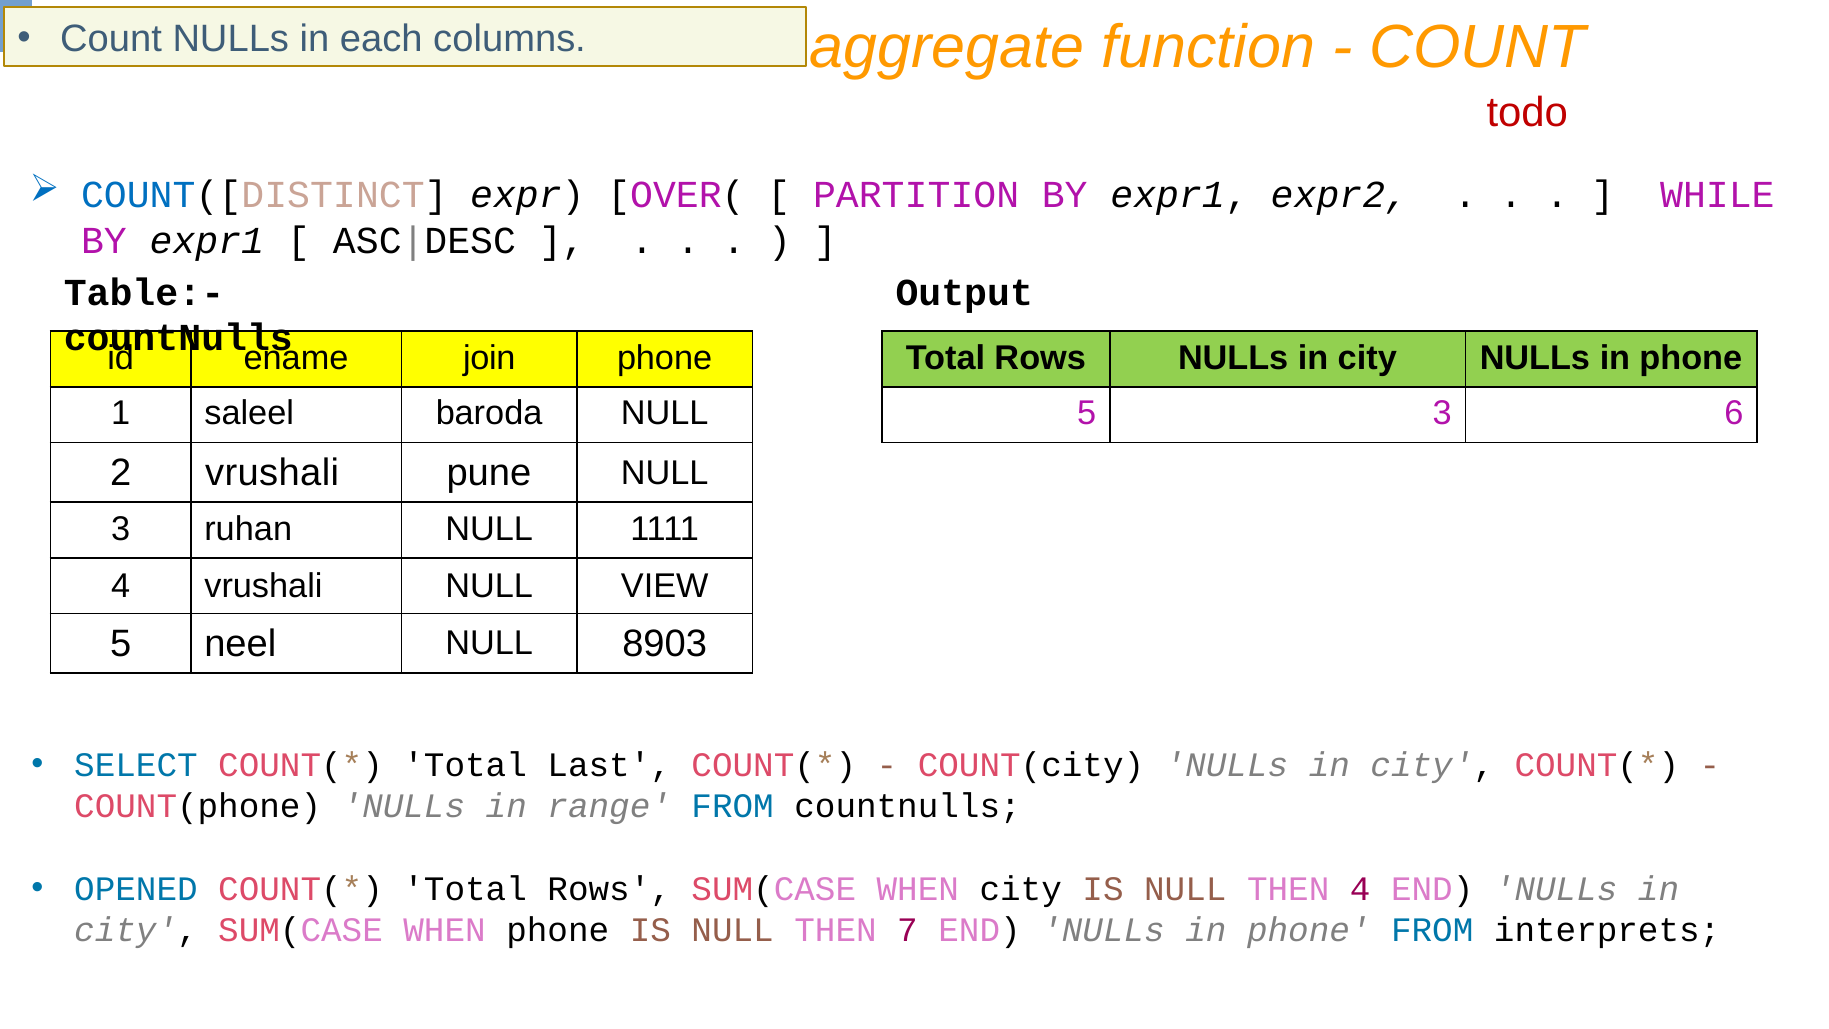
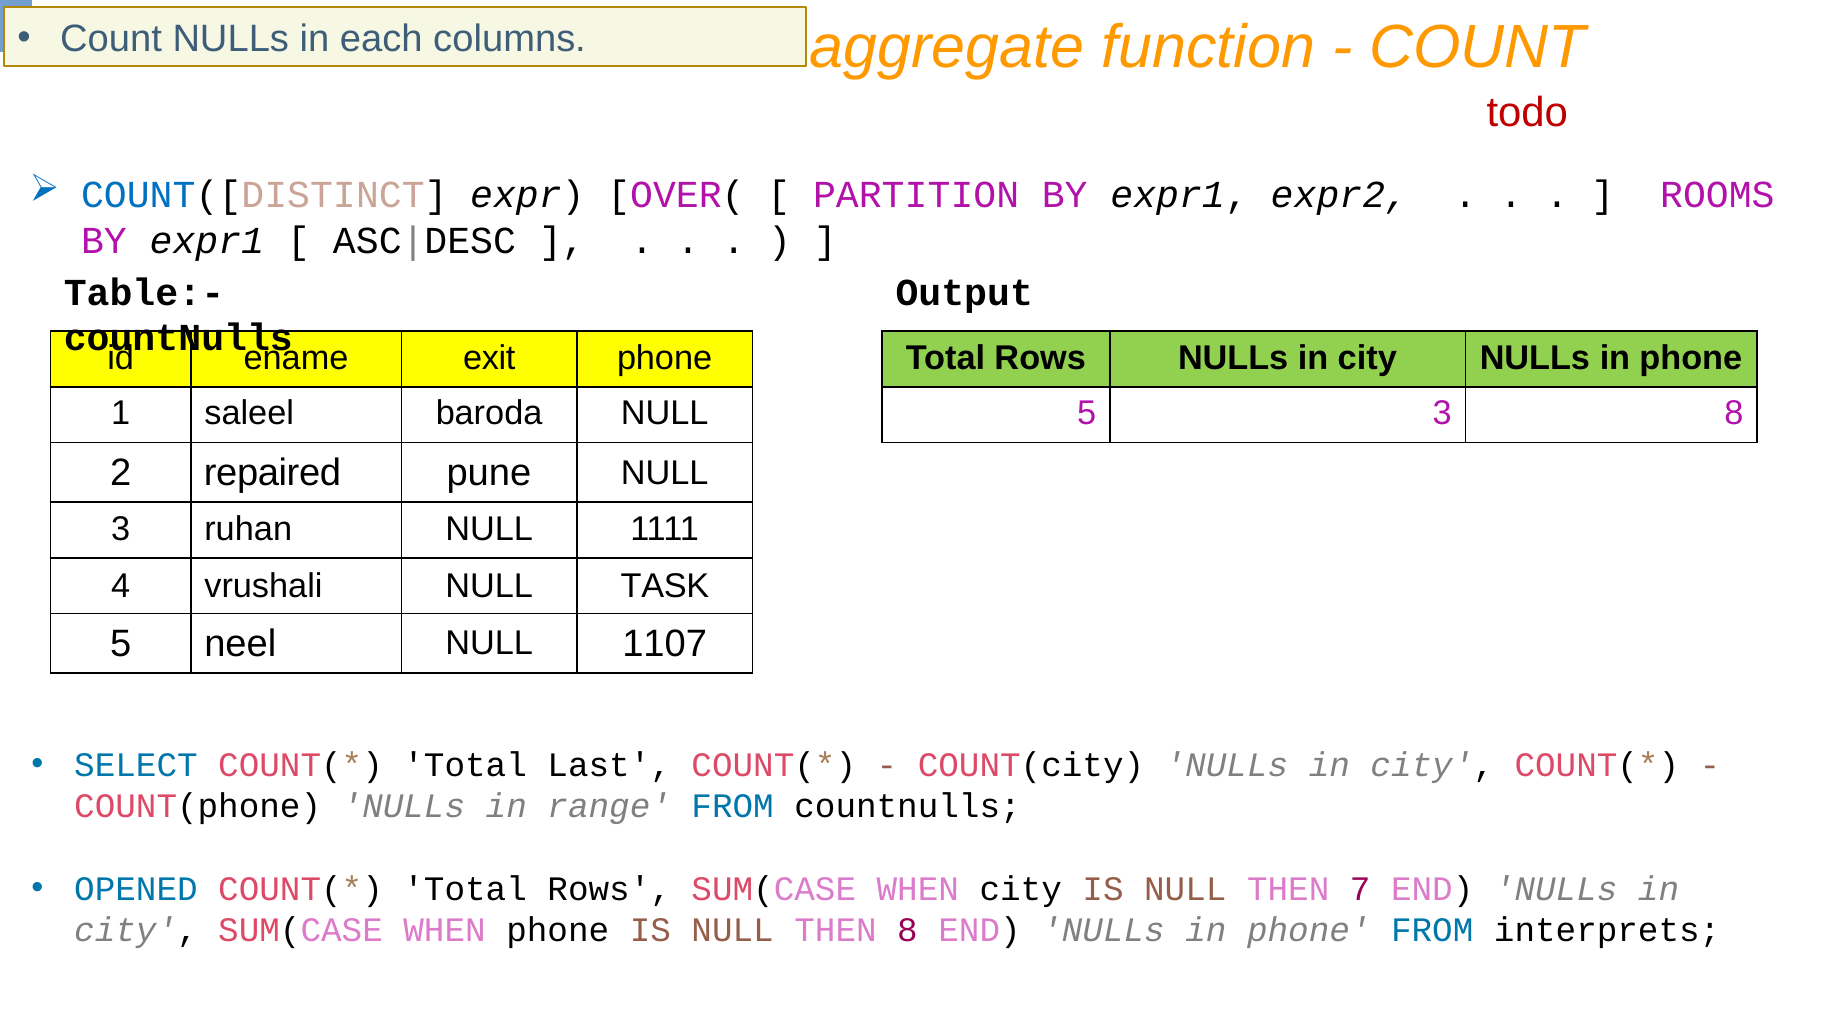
WHILE: WHILE -> ROOMS (1717, 195)
join: join -> exit (489, 358)
3 6: 6 -> 8 (1734, 413)
2 vrushali: vrushali -> repaired (272, 473)
VIEW: VIEW -> TASK (665, 586)
8903: 8903 -> 1107 (665, 644)
THEN 4: 4 -> 7 (1360, 889)
THEN 7: 7 -> 8 (908, 930)
